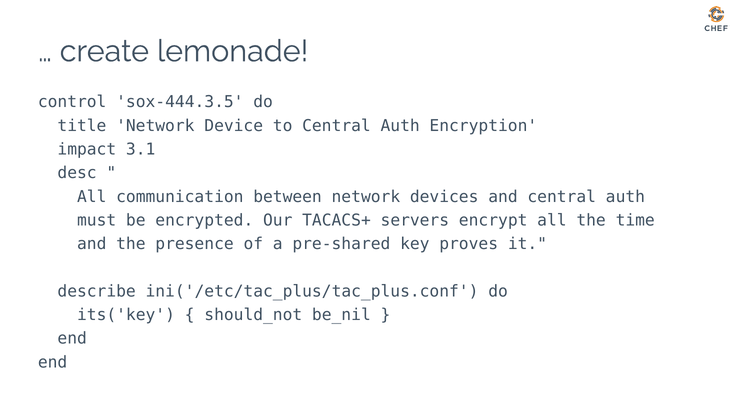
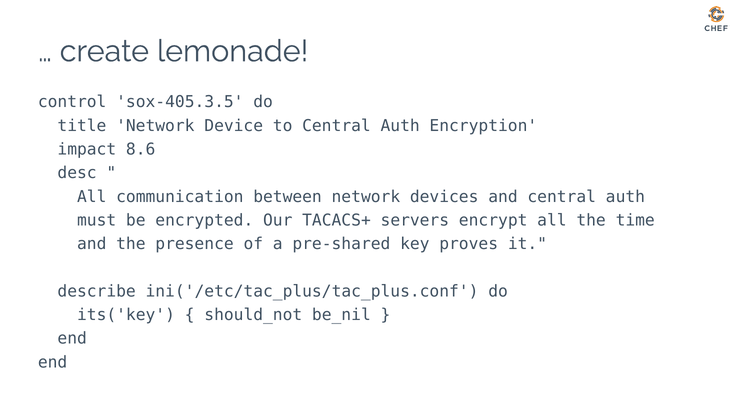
sox-444.3.5: sox-444.3.5 -> sox-405.3.5 (180, 102)
3.1: 3.1 -> 8.6 (141, 149)
